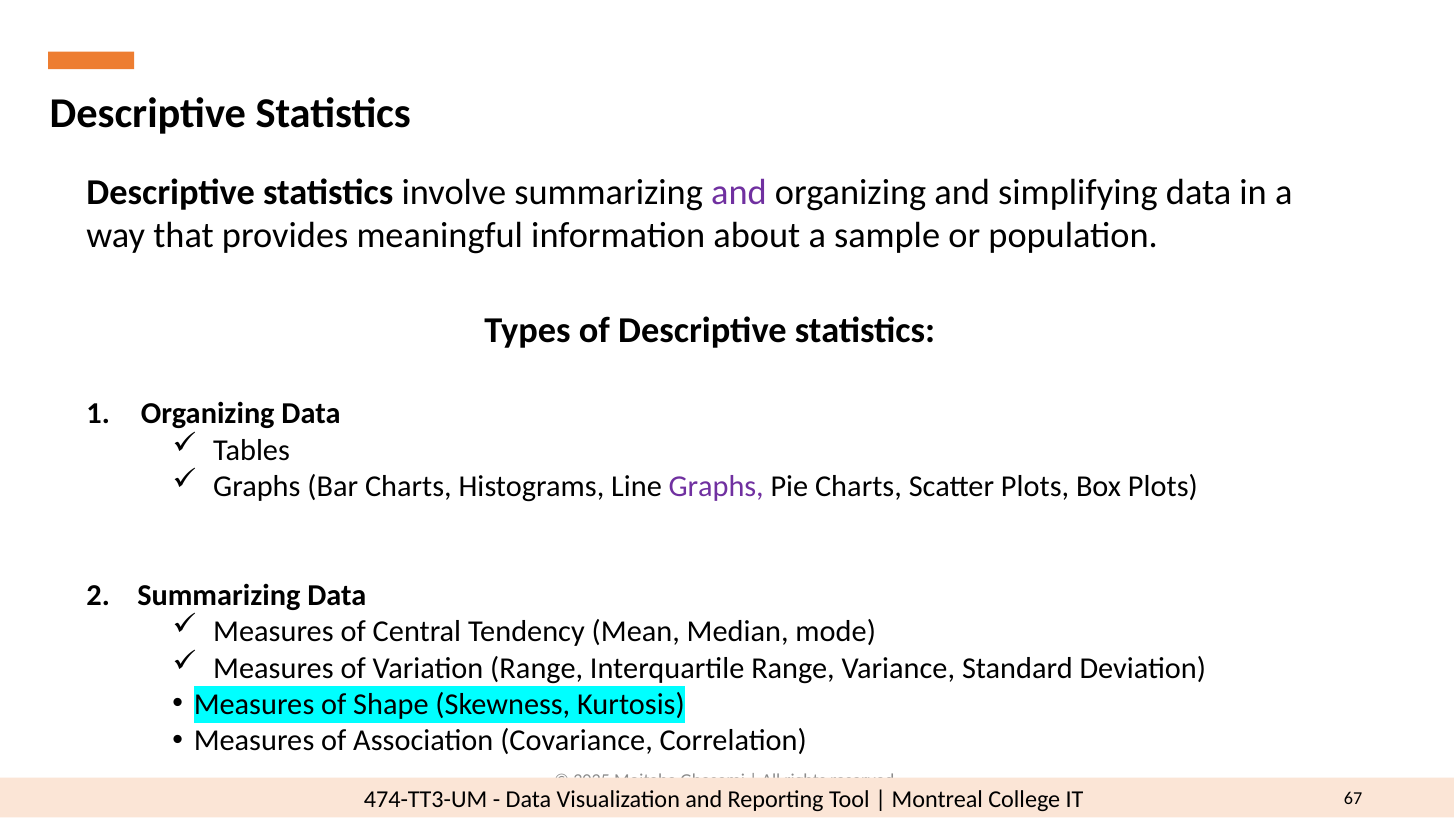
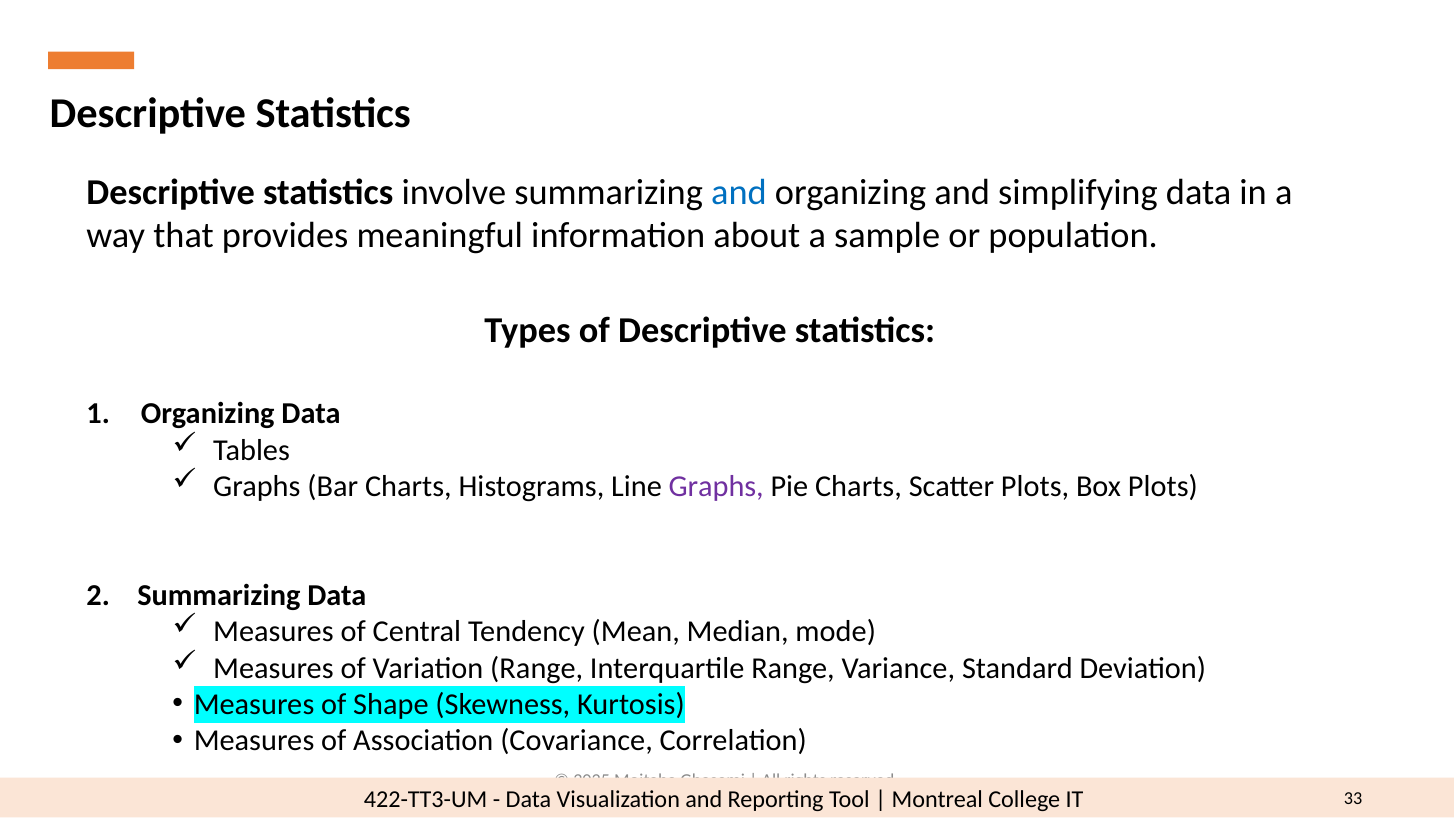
and colour: purple -> blue (739, 192)
474-TT3-UM: 474-TT3-UM -> 422-TT3-UM (426, 799)
67: 67 -> 33 (1353, 799)
